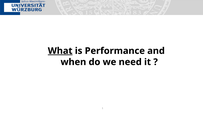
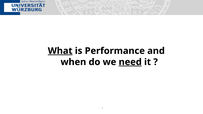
need underline: none -> present (130, 62)
